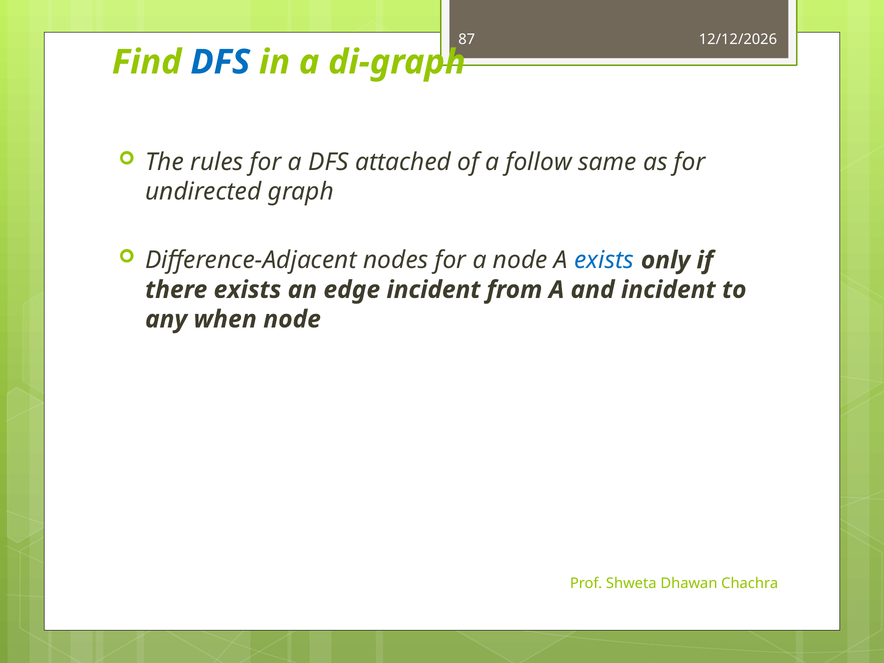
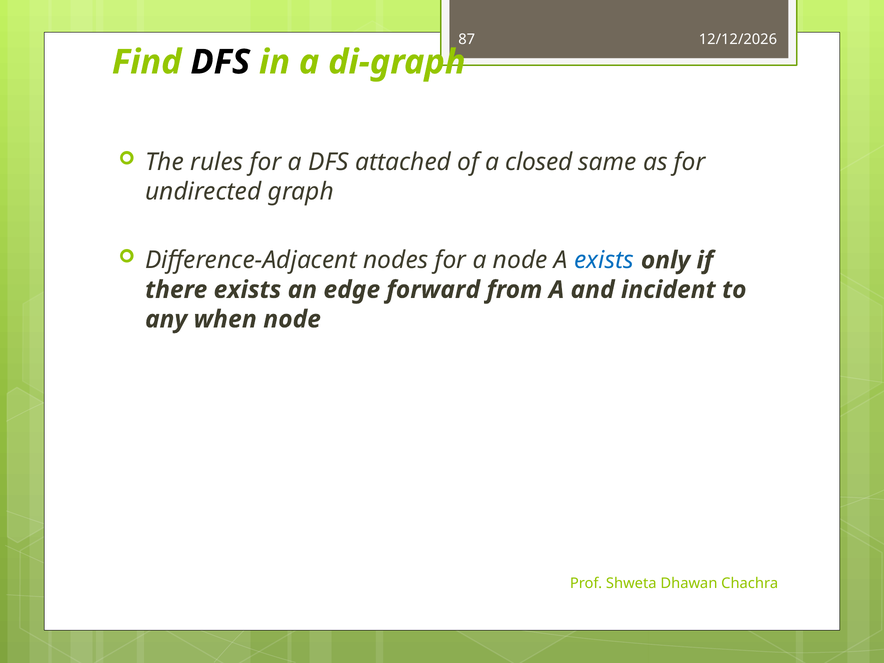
DFS colour: blue -> black (220, 62)
follow: follow -> closed (539, 162)
edge incident: incident -> forward (433, 290)
